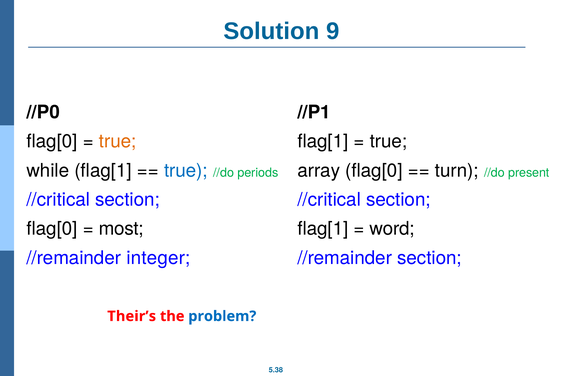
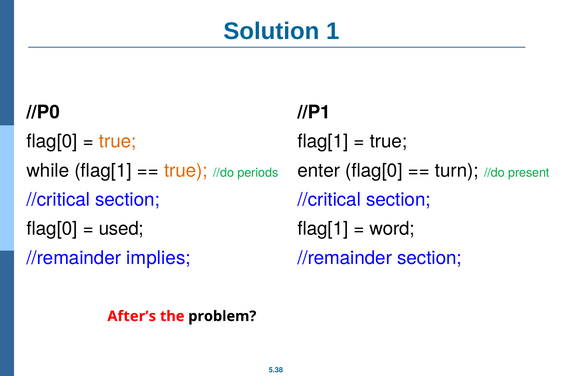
9: 9 -> 1 (333, 31)
true colour: blue -> orange (186, 170)
array: array -> enter (319, 170)
most: most -> used (121, 228)
integer: integer -> implies (159, 257)
Their’s: Their’s -> After’s (132, 316)
problem colour: blue -> black (222, 316)
